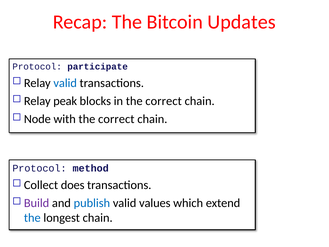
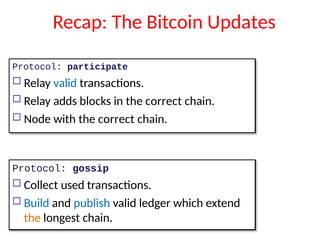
peak: peak -> adds (65, 101)
method: method -> gossip (91, 168)
does: does -> used (73, 185)
Build colour: purple -> blue (37, 203)
values: values -> ledger (155, 203)
the colour: blue -> orange (32, 218)
